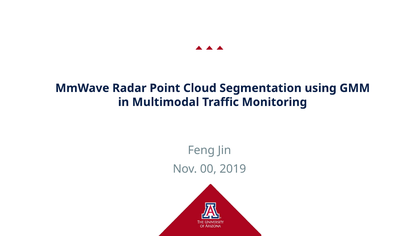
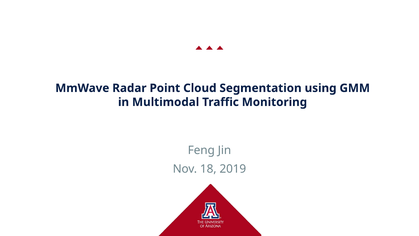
00: 00 -> 18 (208, 169)
